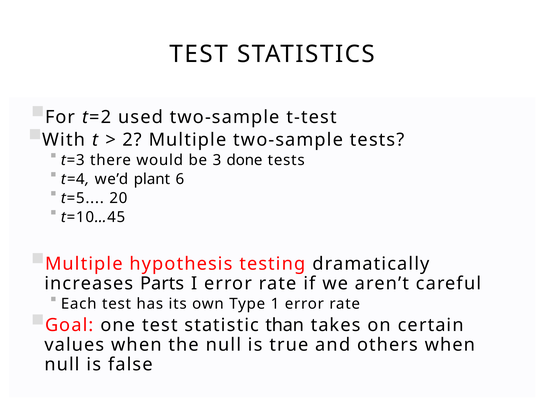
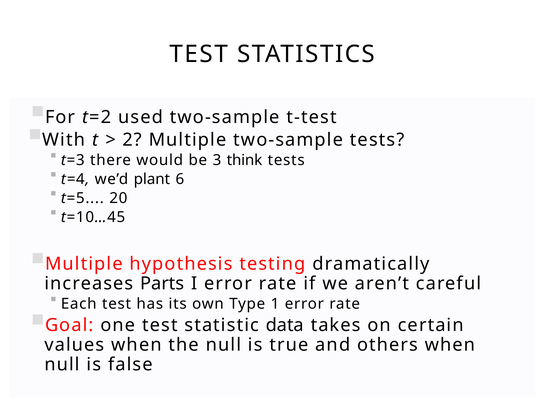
done: done -> think (244, 161)
than: than -> data (285, 326)
